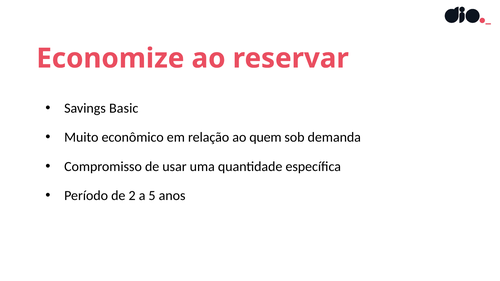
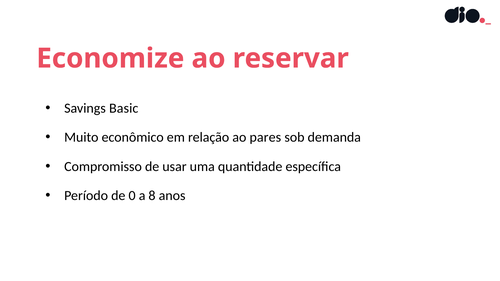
quem: quem -> pares (265, 138)
2: 2 -> 0 (132, 196)
5: 5 -> 8 (152, 196)
